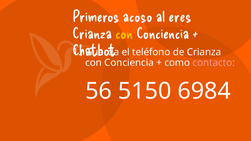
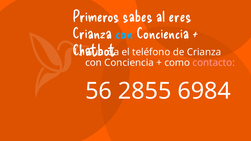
acoso: acoso -> sabes (138, 17)
con colour: yellow -> light blue (124, 34)
5150: 5150 -> 2855 (145, 91)
